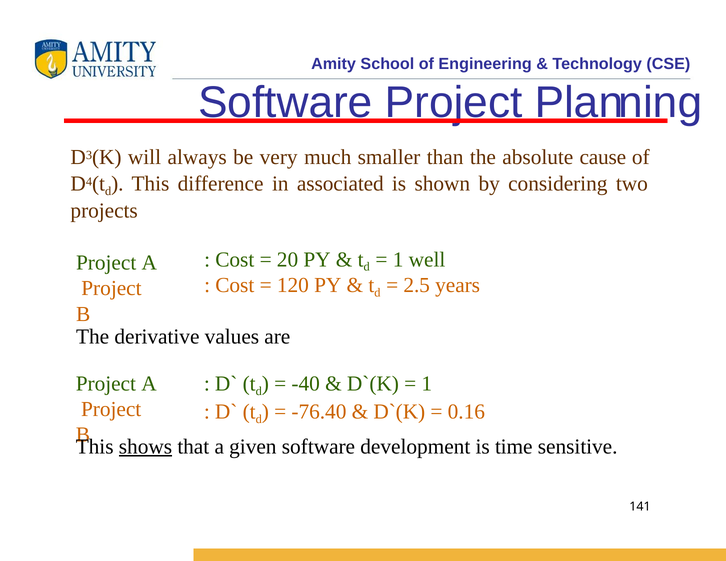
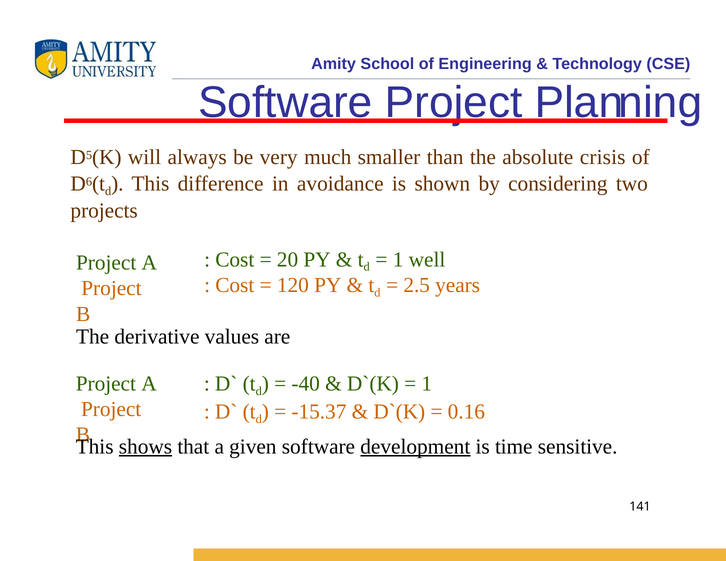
3: 3 -> 5 (89, 155)
cause: cause -> crisis (603, 157)
4: 4 -> 6 (89, 182)
associated: associated -> avoidance (340, 184)
-76.40: -76.40 -> -15.37 (319, 412)
development underline: none -> present (415, 447)
